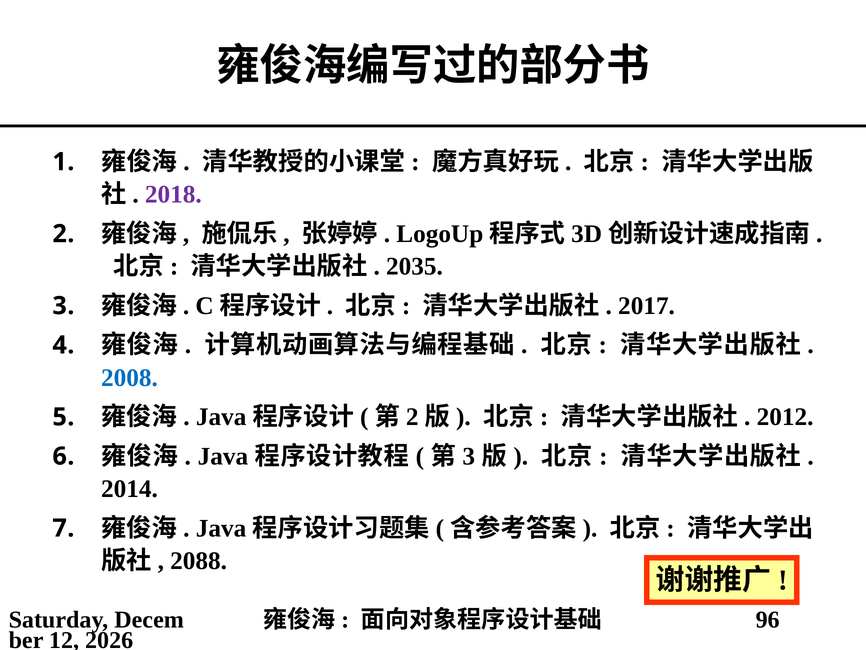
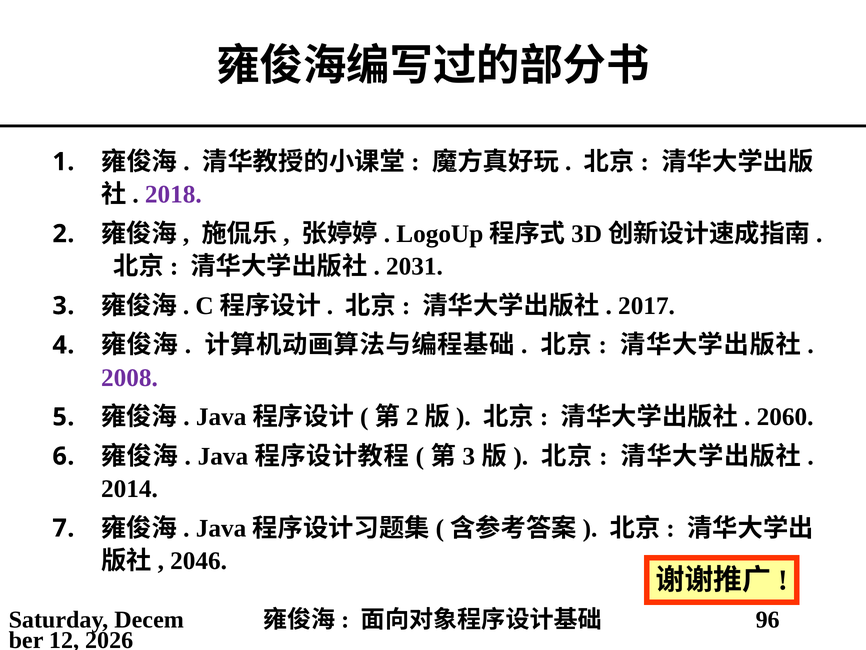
2035: 2035 -> 2031 (414, 266)
2008 colour: blue -> purple (130, 378)
2012: 2012 -> 2060 (785, 417)
2088: 2088 -> 2046 (199, 561)
